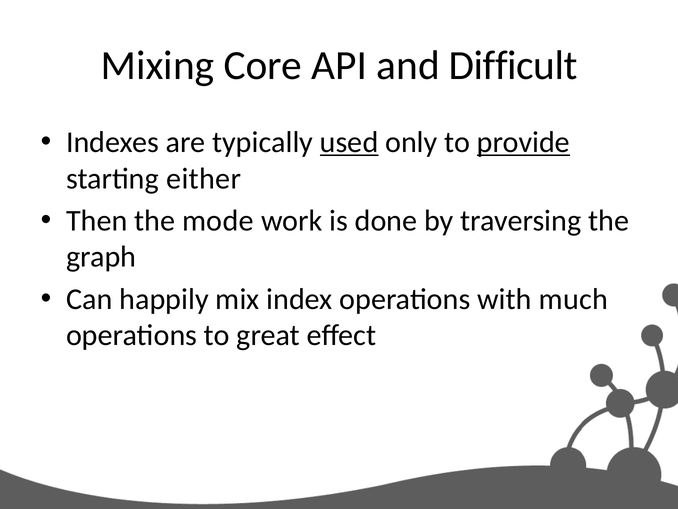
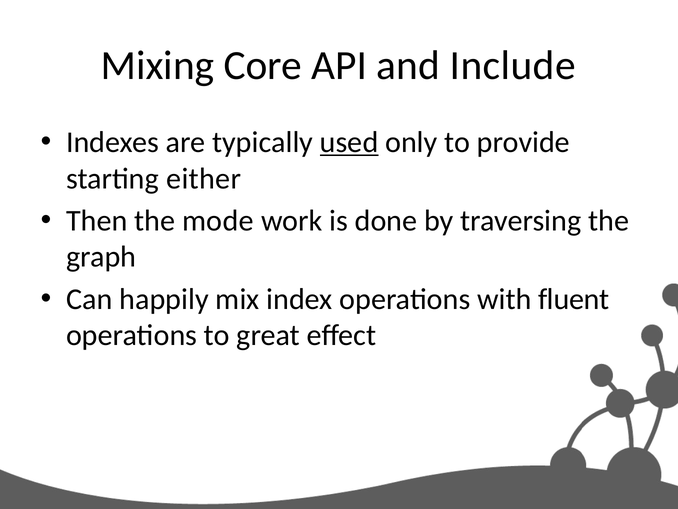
Difficult: Difficult -> Include (513, 66)
provide underline: present -> none (523, 142)
much: much -> fluent (574, 299)
